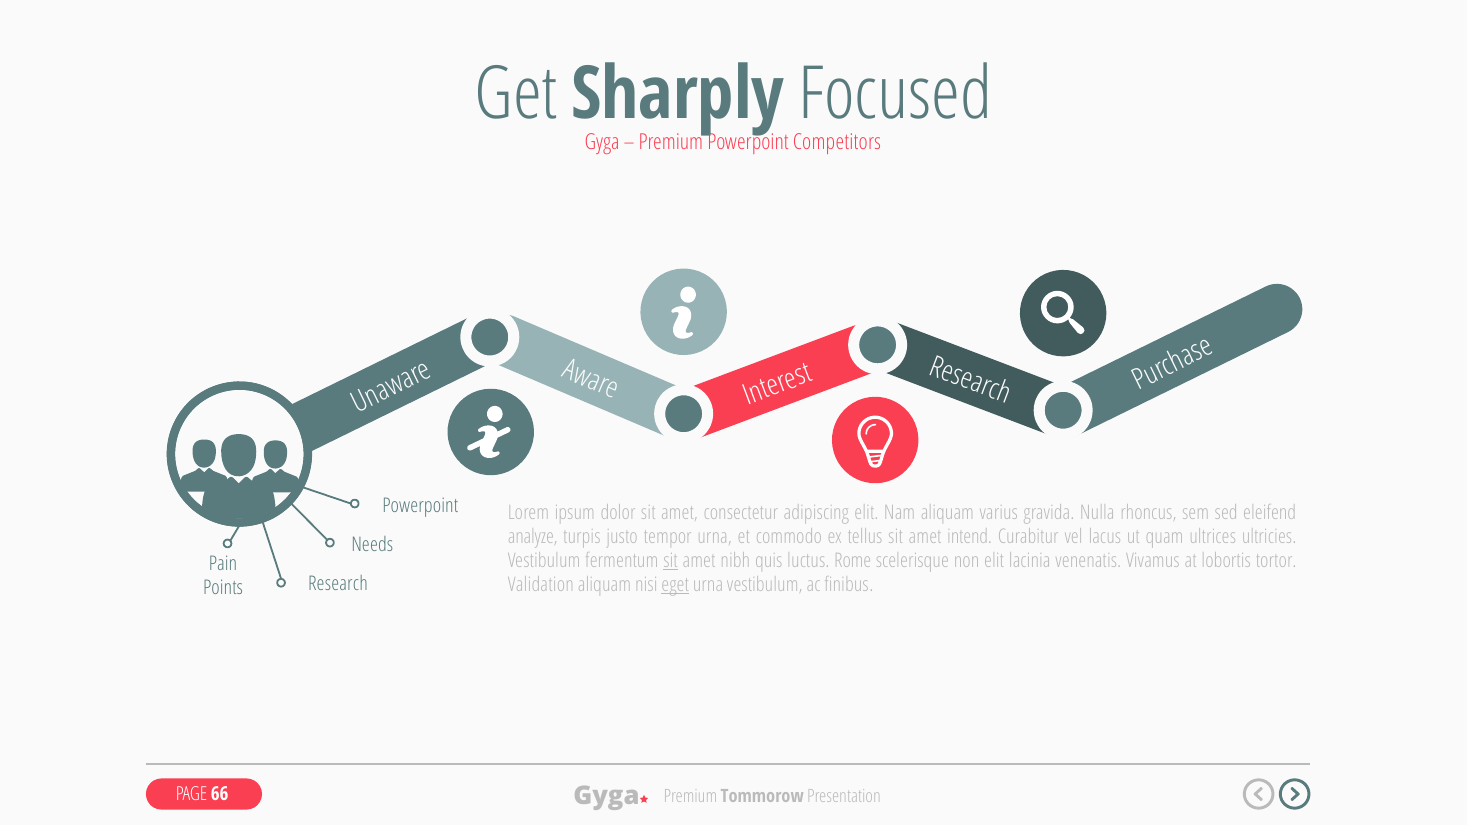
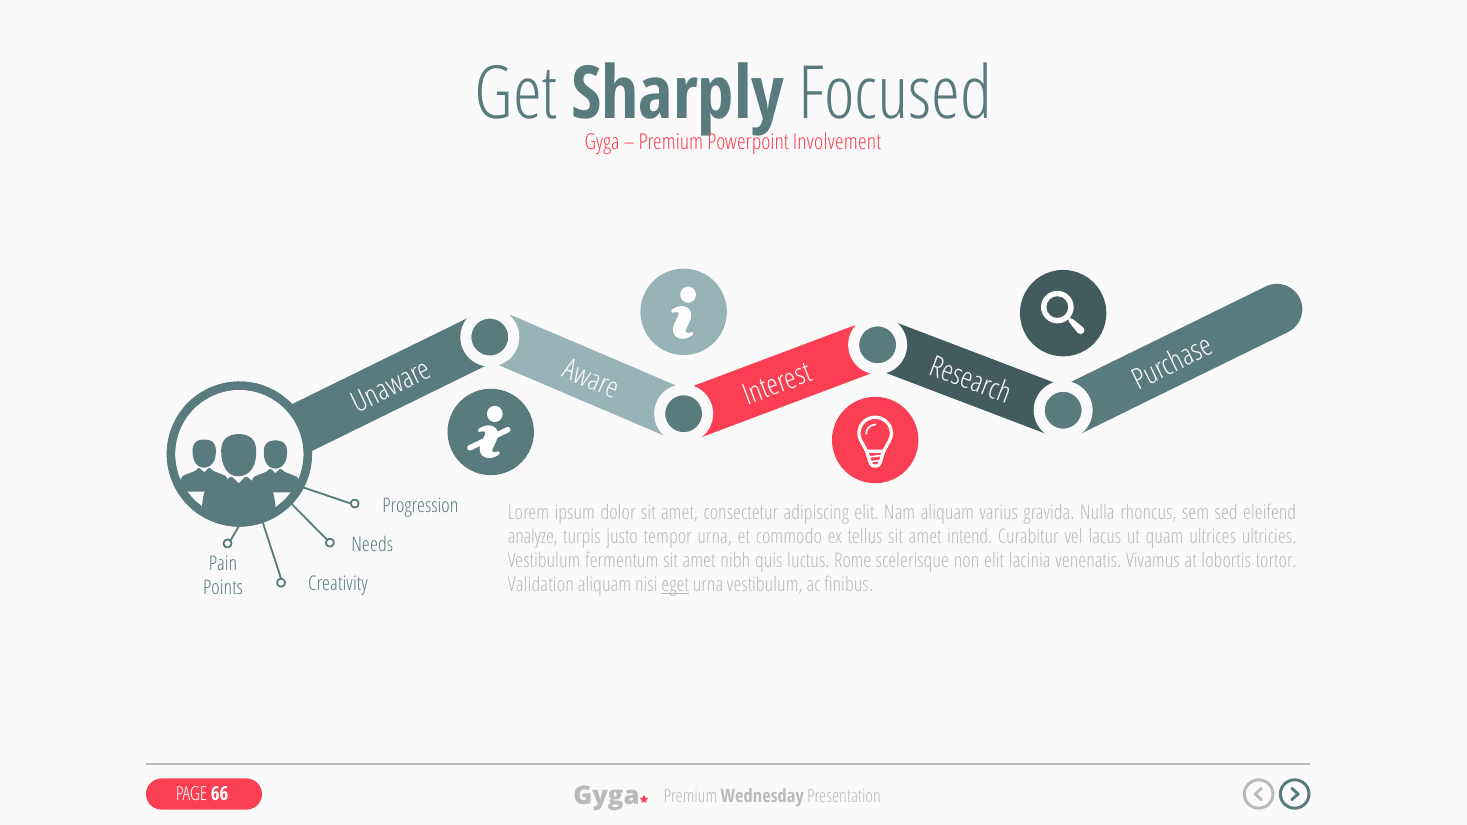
Competitors: Competitors -> Involvement (837, 142)
Powerpoint: Powerpoint -> Progression (420, 506)
sit underline: present -> none (671, 561)
Research: Research -> Creativity (338, 584)
Tommorow: Tommorow -> Wednesday (762, 796)
